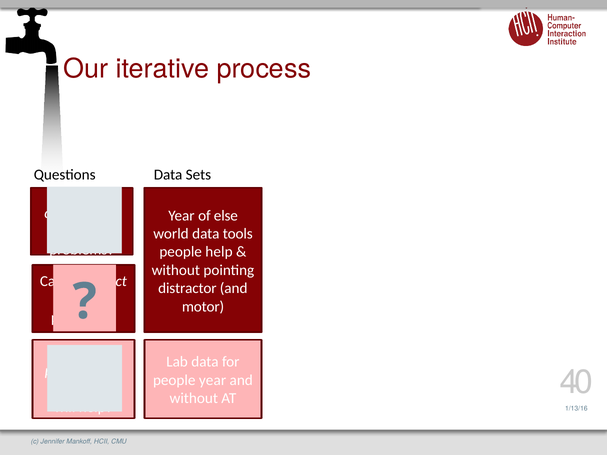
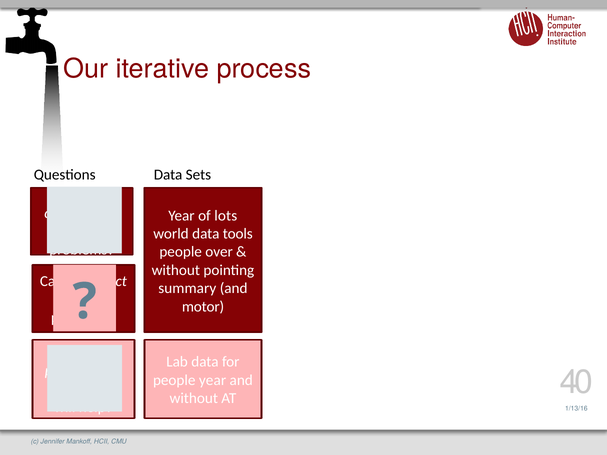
else: else -> lots (226, 216)
people help: help -> over (219, 252)
distractor: distractor -> summary (187, 288)
